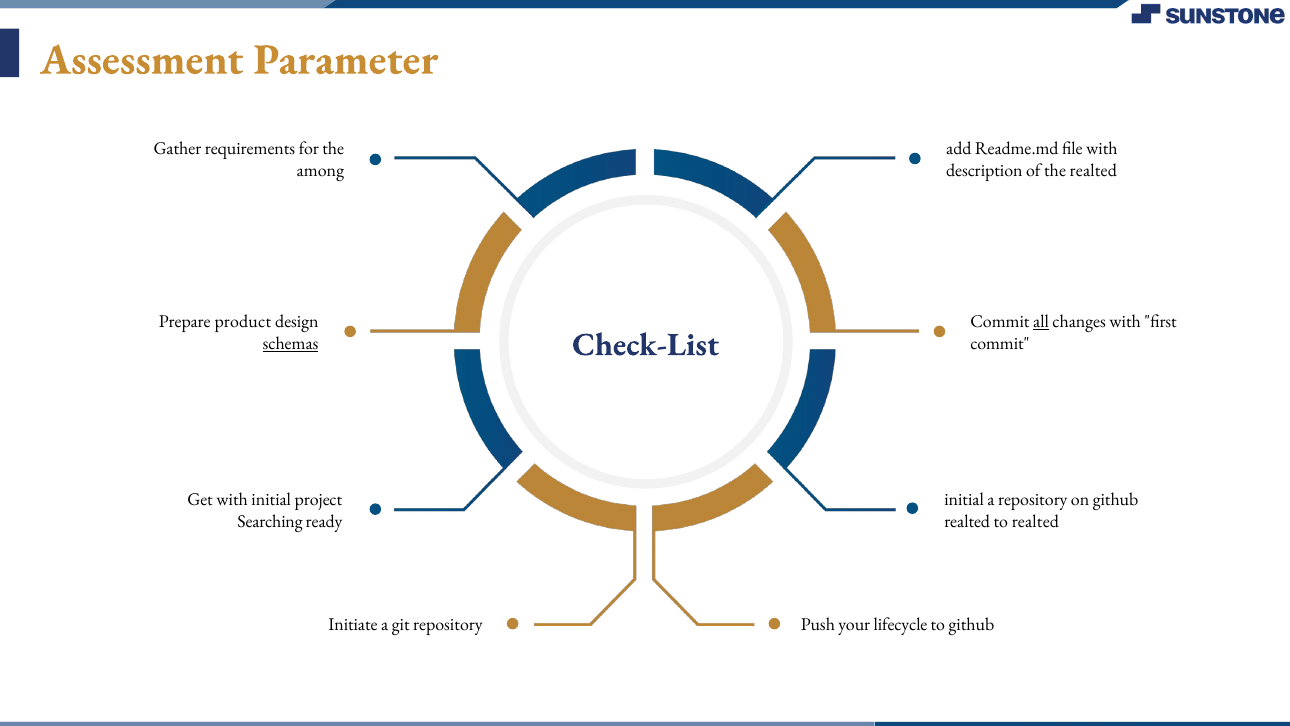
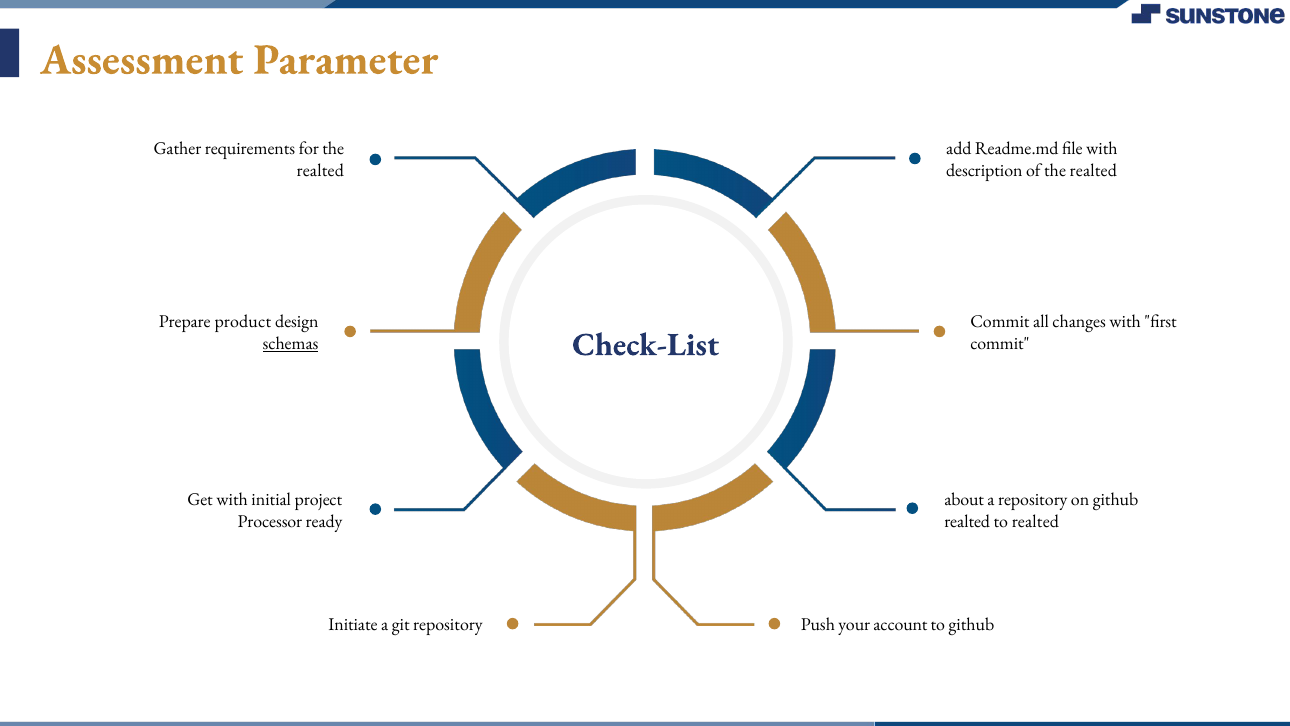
among: among -> realted (320, 170)
all underline: present -> none (1041, 322)
initial: initial -> about (964, 500)
Searching: Searching -> Processor (270, 521)
lifecycle: lifecycle -> account (901, 625)
